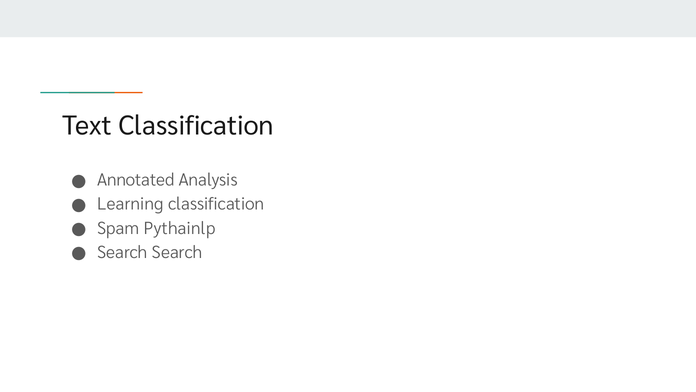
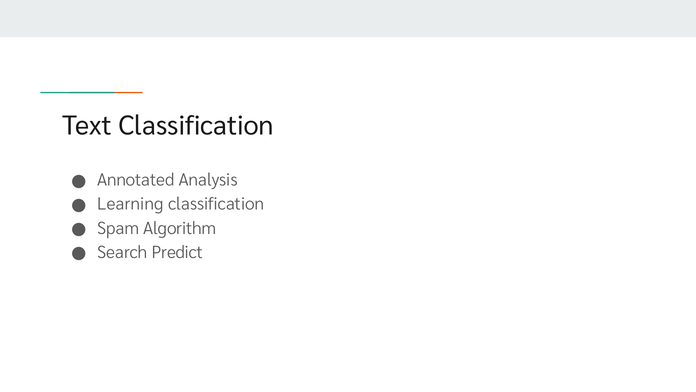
Pythainlp: Pythainlp -> Algorithm (180, 228)
Search Search: Search -> Predict (177, 252)
